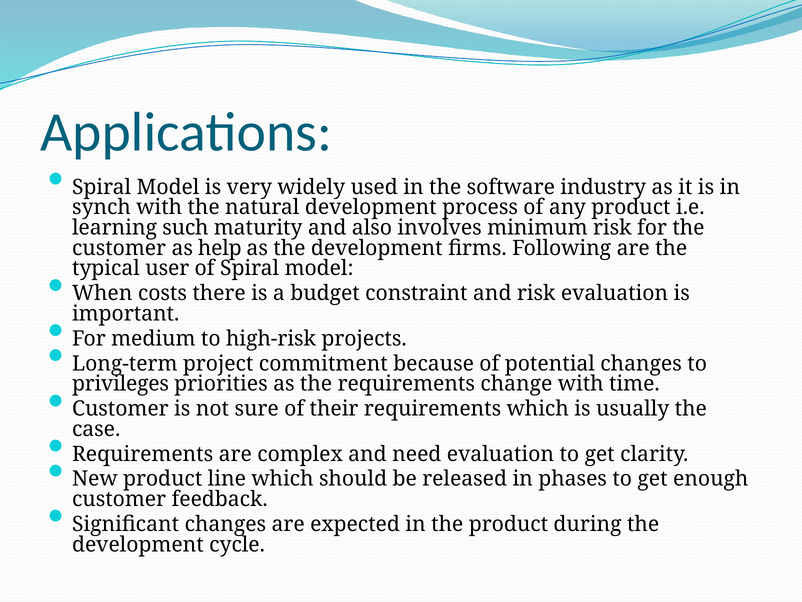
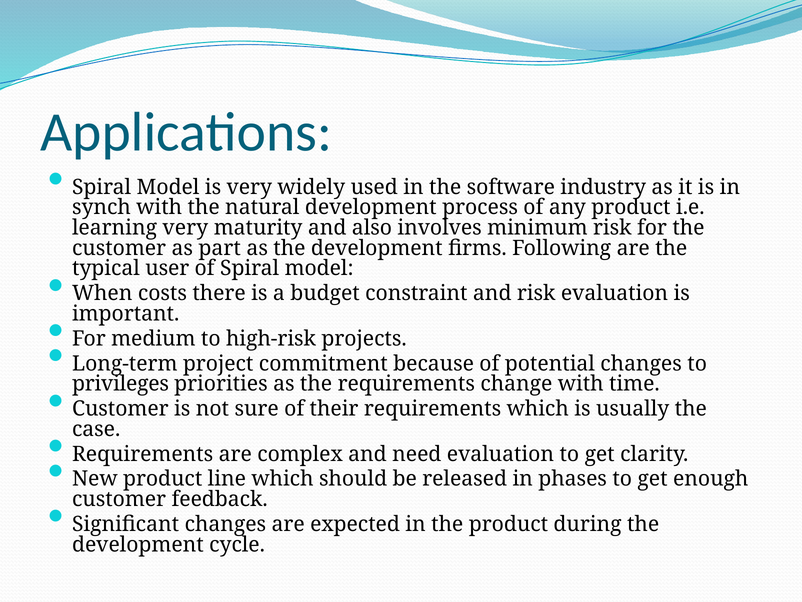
learning such: such -> very (185, 228)
help: help -> part (220, 248)
